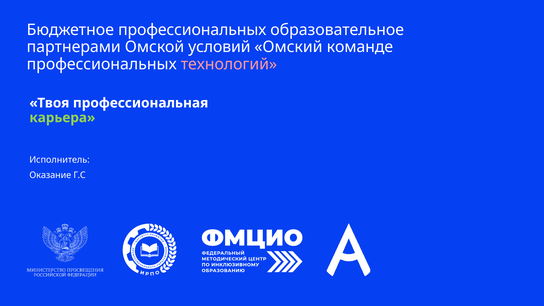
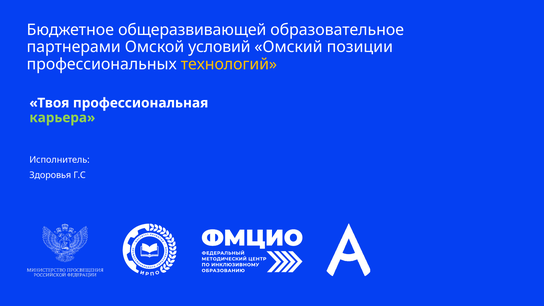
Бюджетное профессиональных: профессиональных -> общеразвивающей (192, 30)
команде: команде -> позиции (360, 47)
технологий colour: pink -> yellow (229, 64)
Оказание: Оказание -> Здоровья (50, 175)
